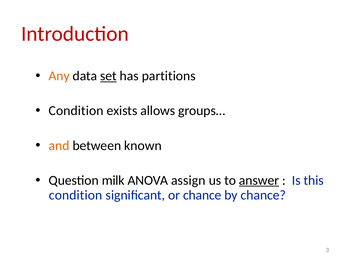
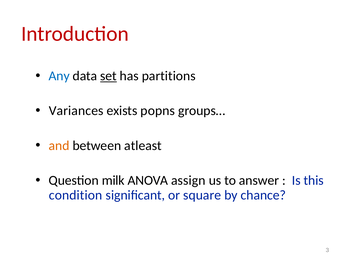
Any colour: orange -> blue (59, 76)
Condition: Condition -> Variances (76, 111)
allows: allows -> popns (158, 111)
known: known -> atleast (143, 146)
answer underline: present -> none (259, 181)
or chance: chance -> square (202, 195)
